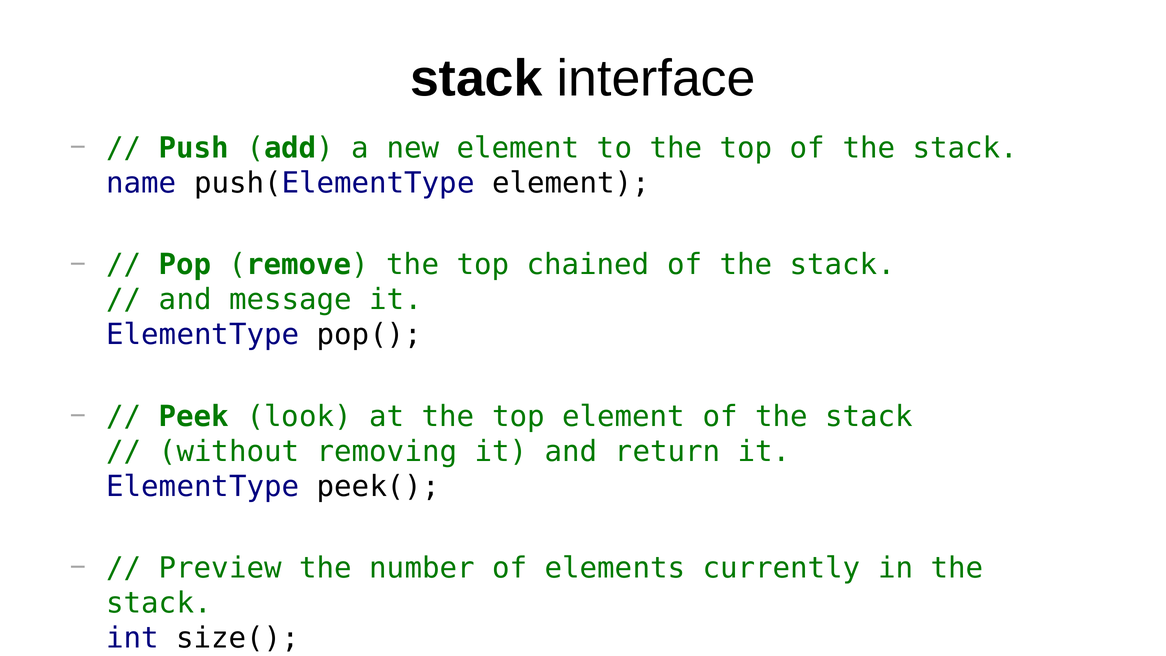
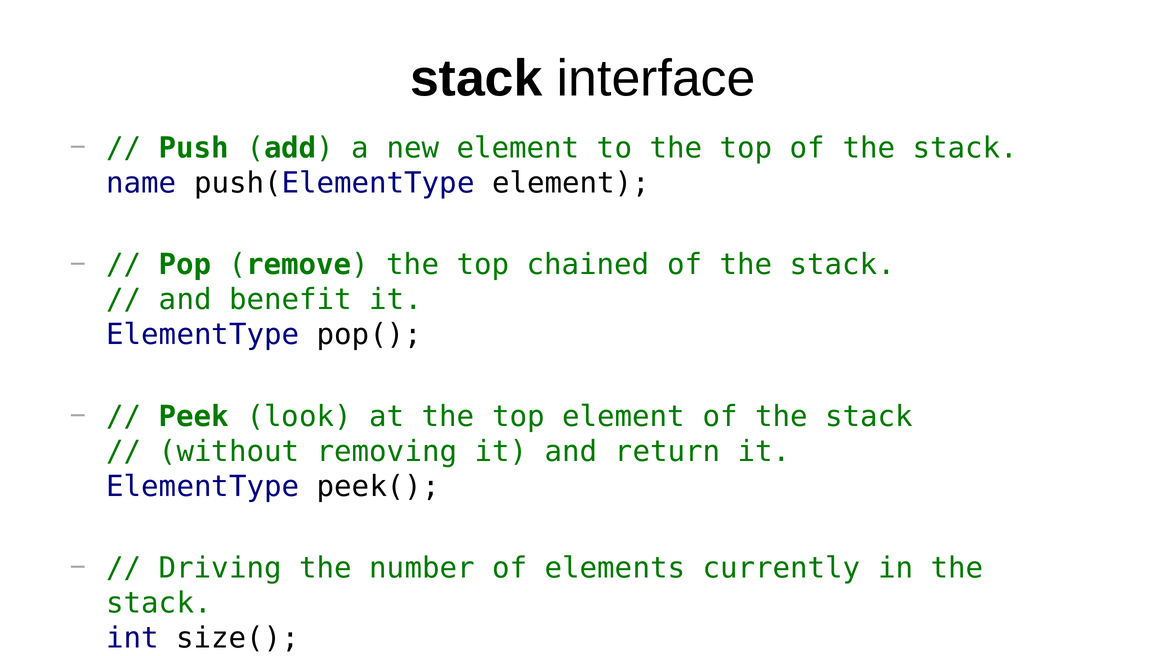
message: message -> benefit (290, 300)
Preview: Preview -> Driving (220, 568)
